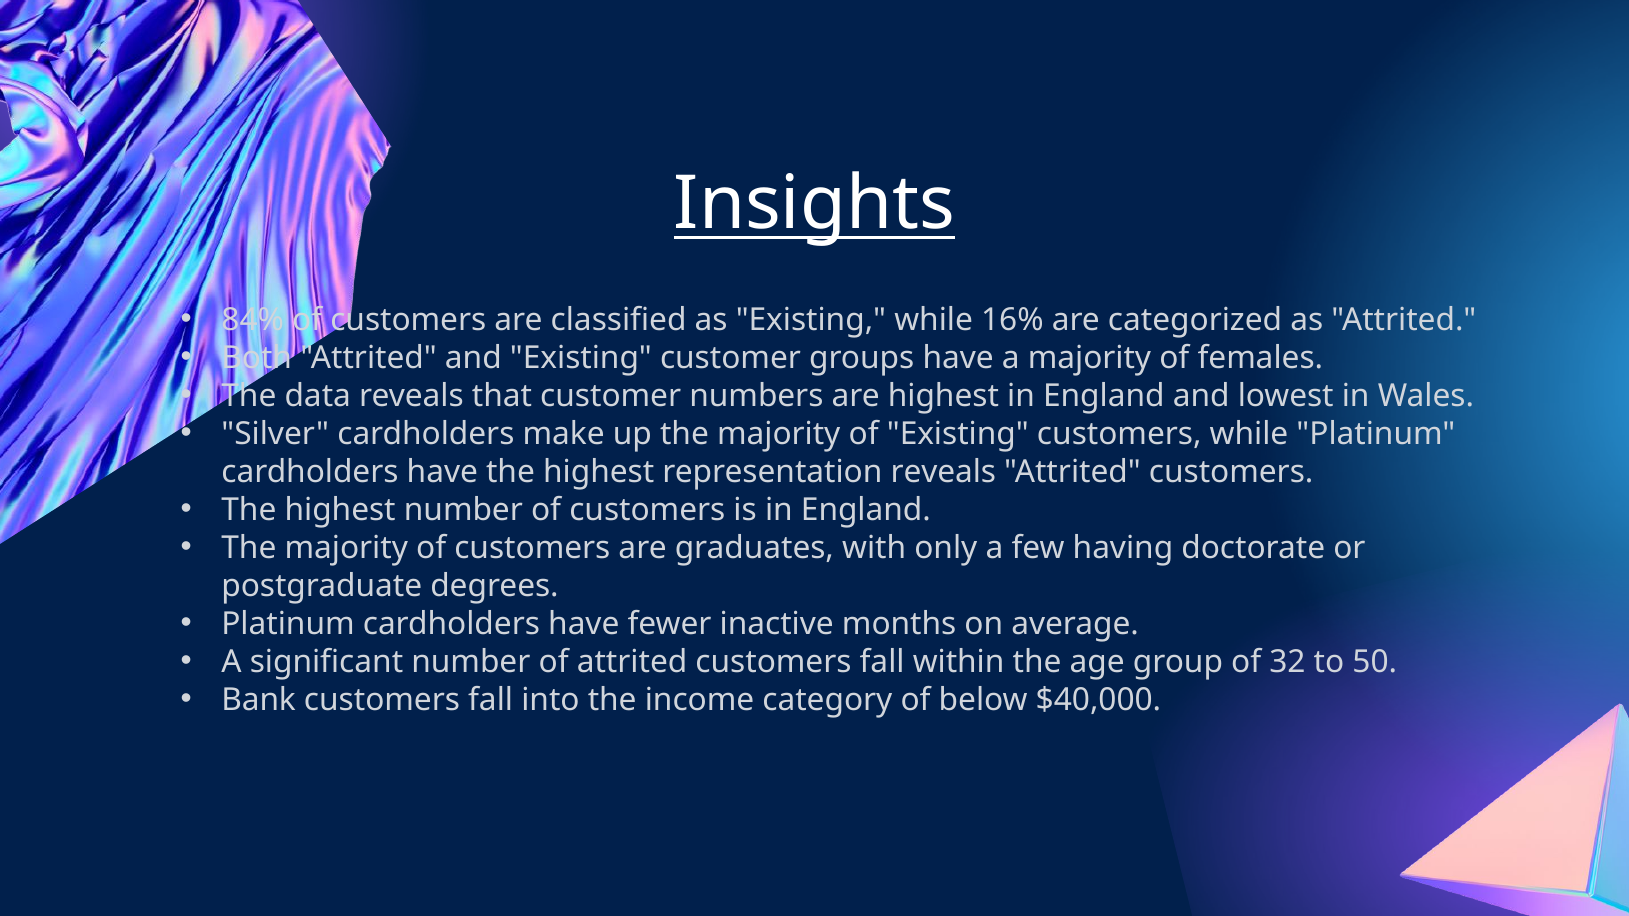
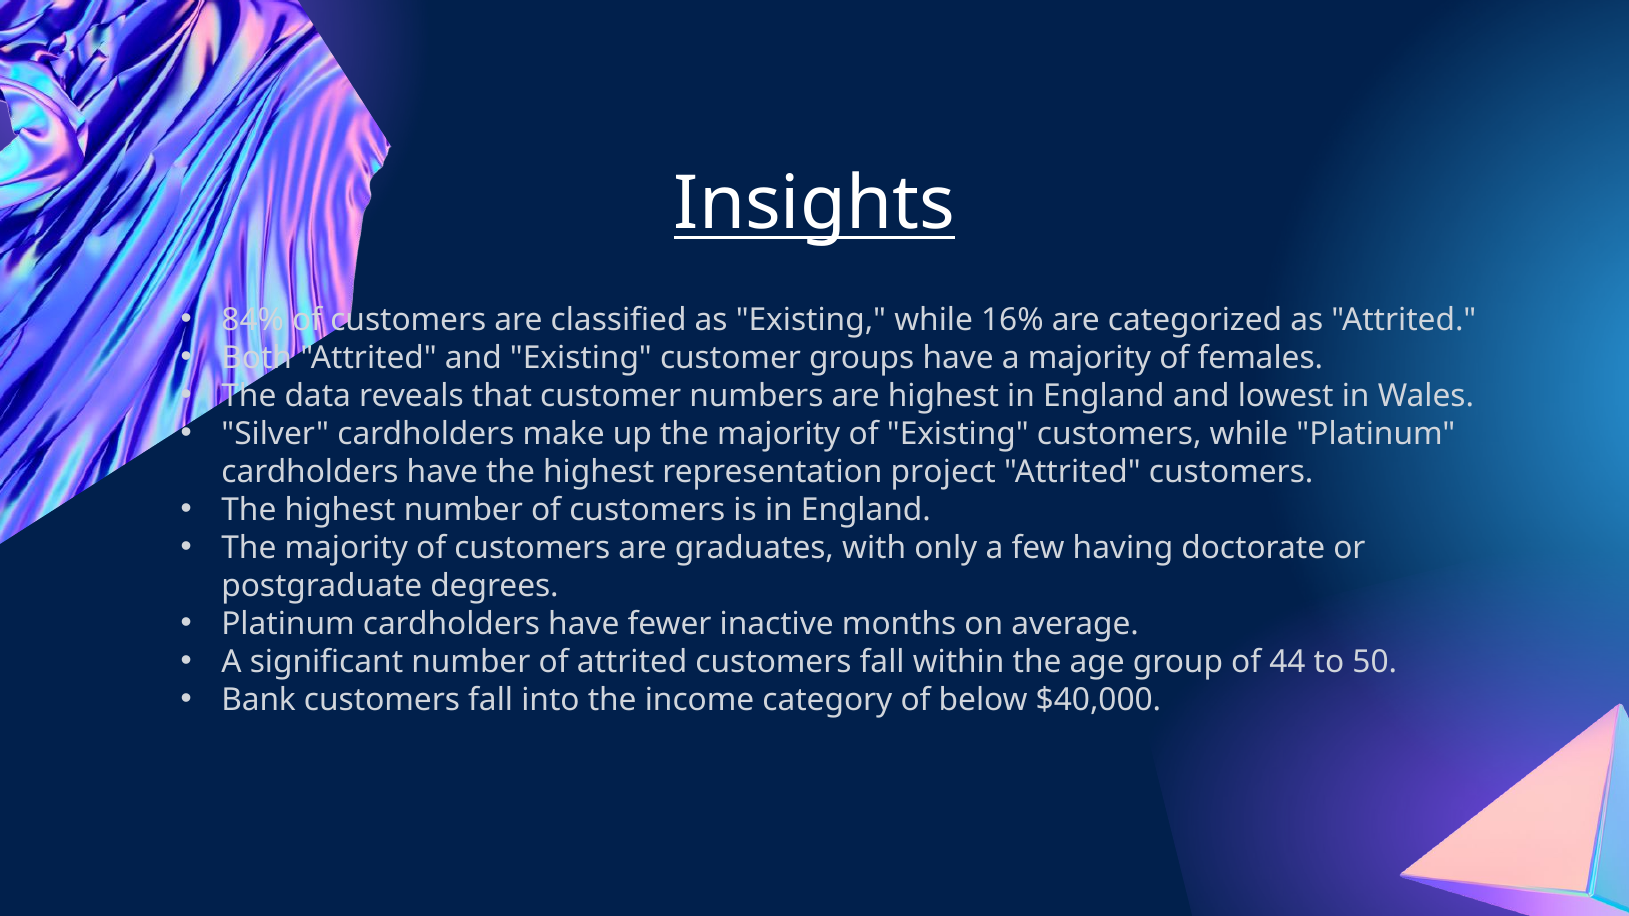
representation reveals: reveals -> project (943, 472)
32: 32 -> 44 (1287, 662)
